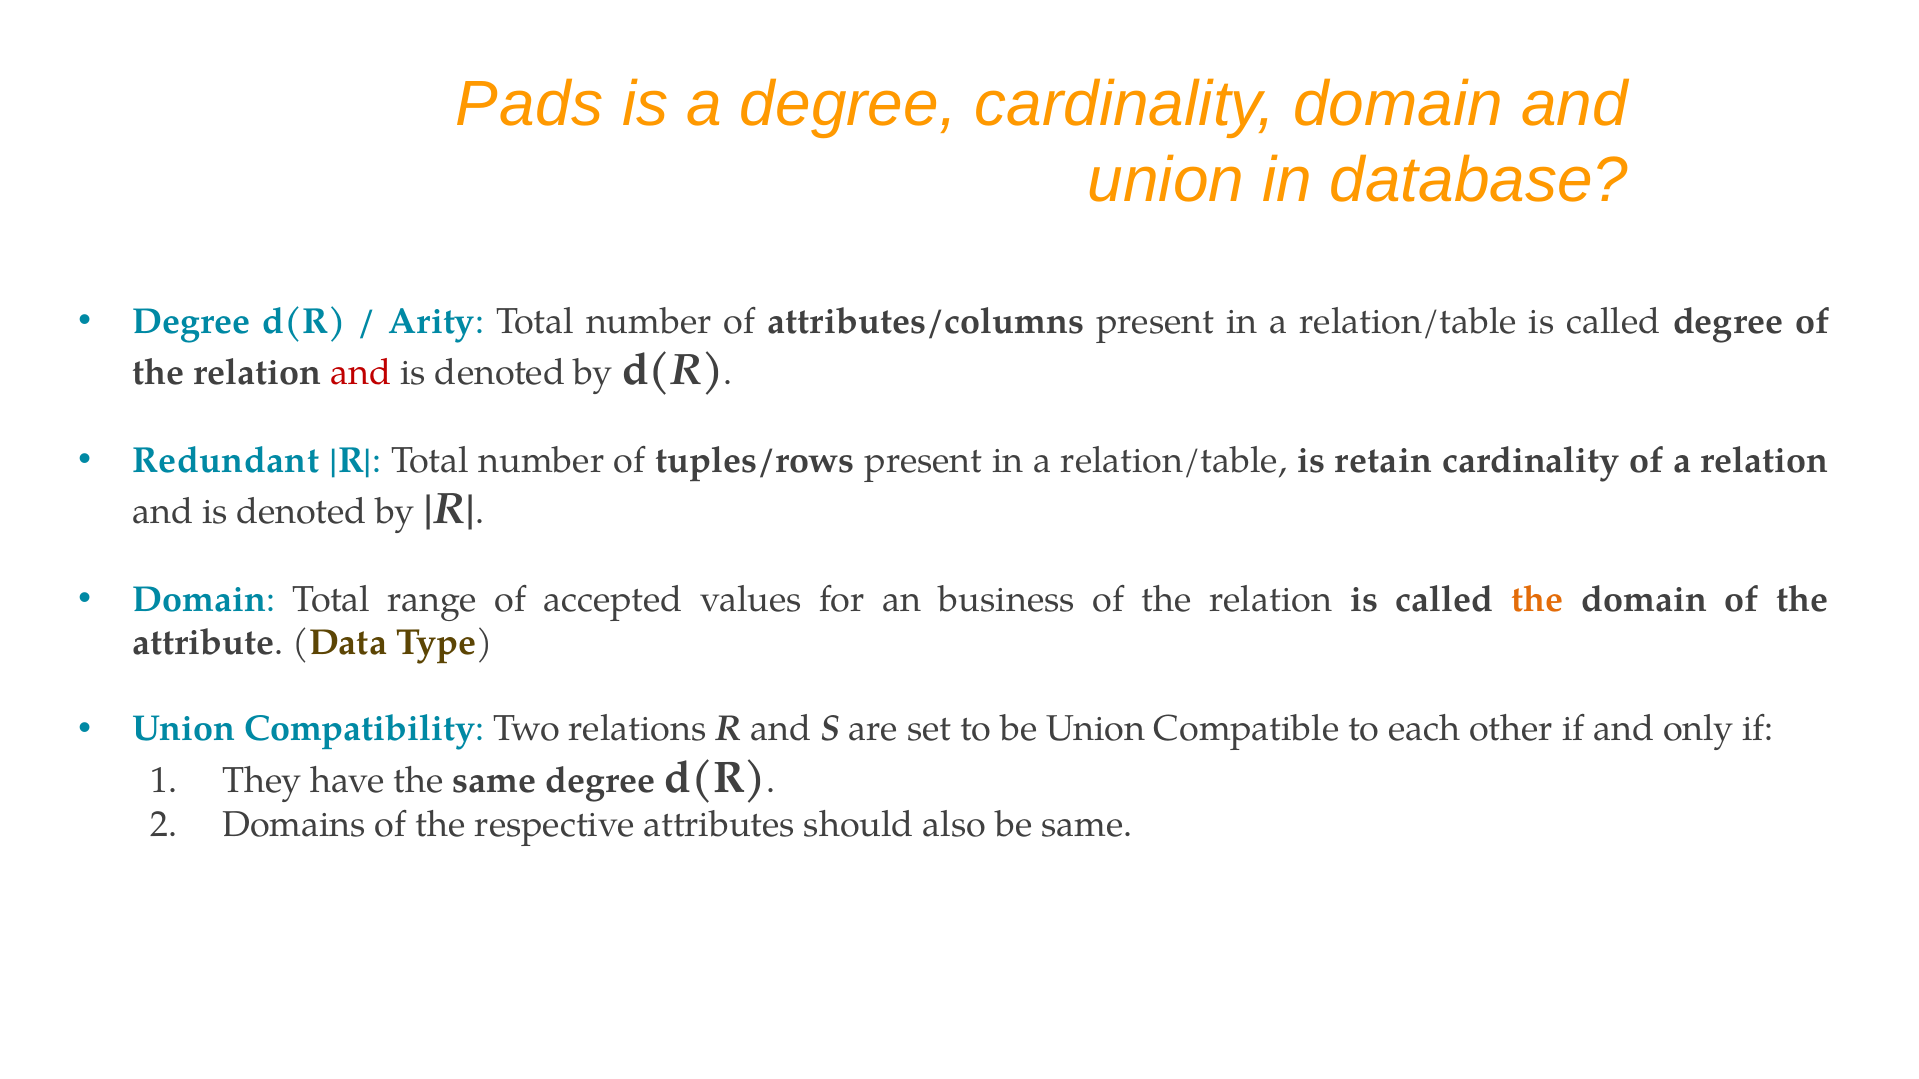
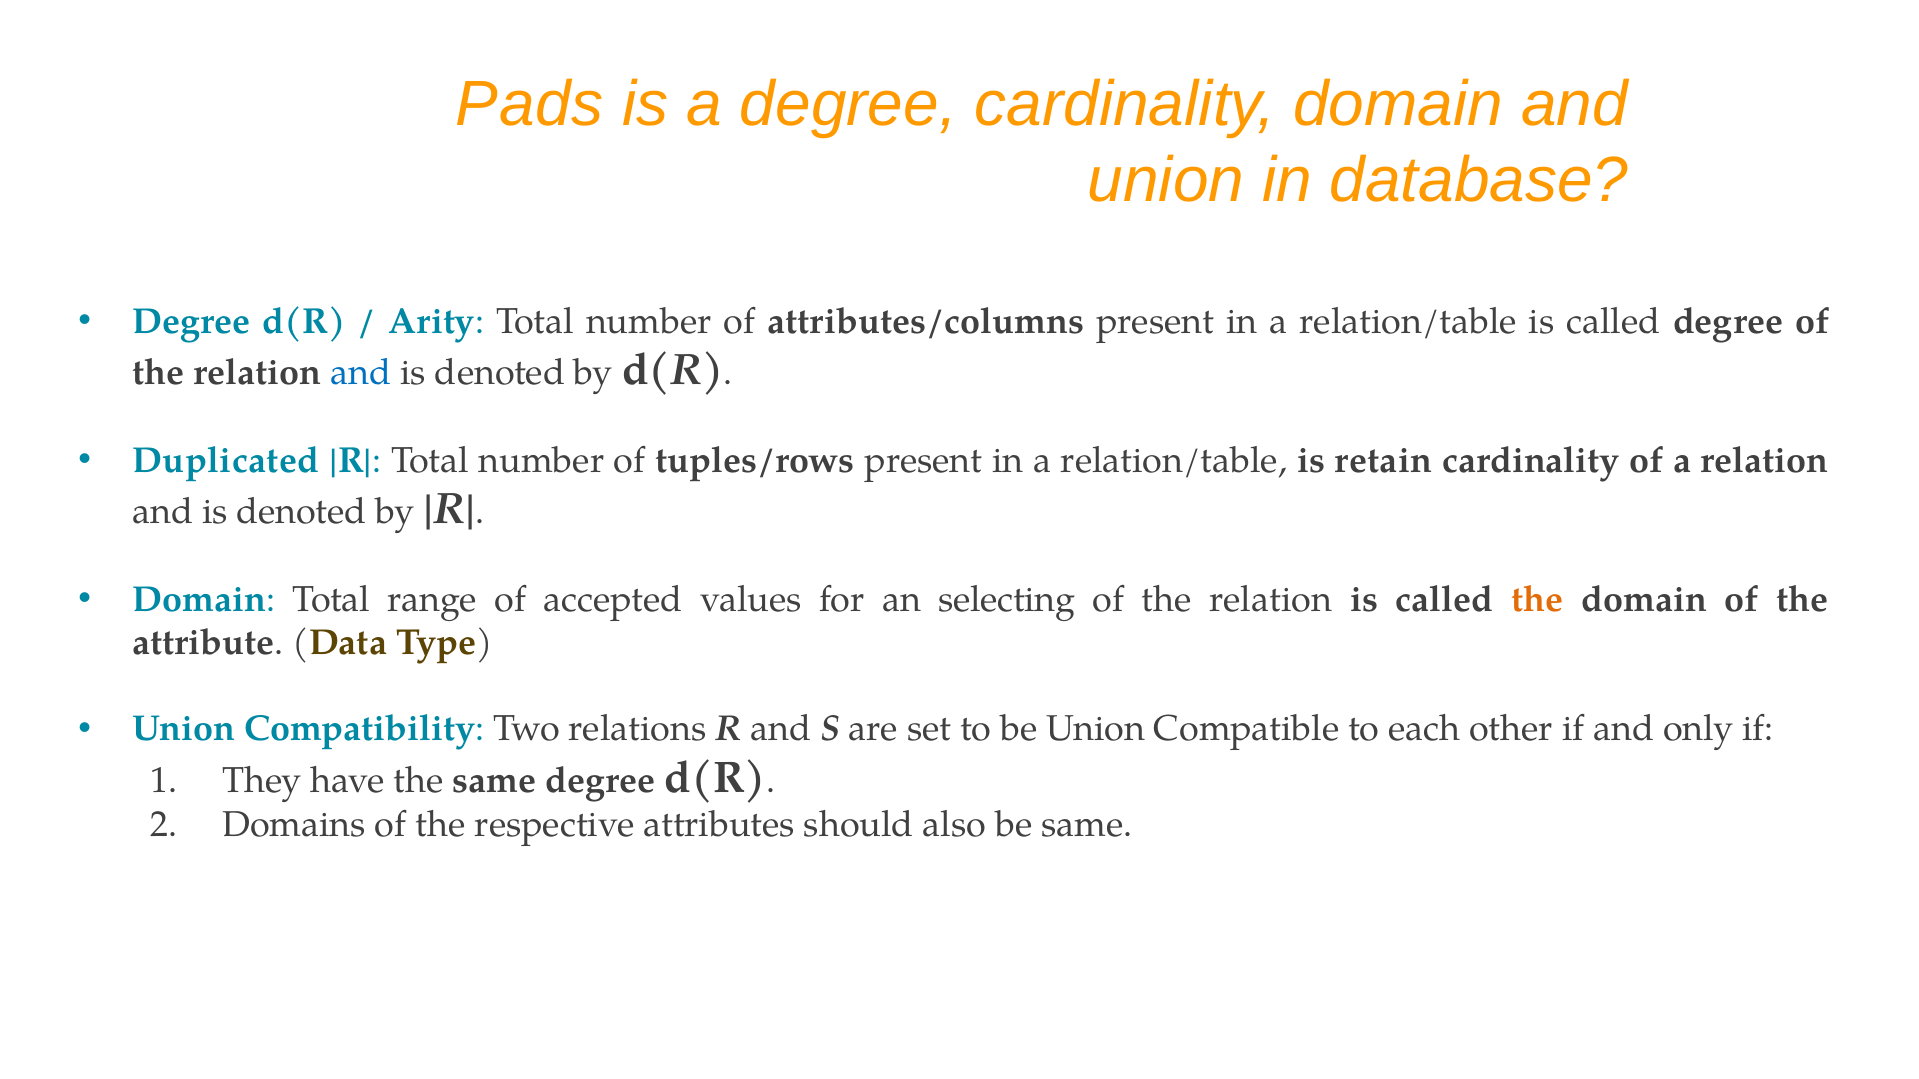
and colour: red -> blue (361, 373)
Redundant: Redundant -> Duplicated (226, 461)
business: business -> selecting (1007, 600)
